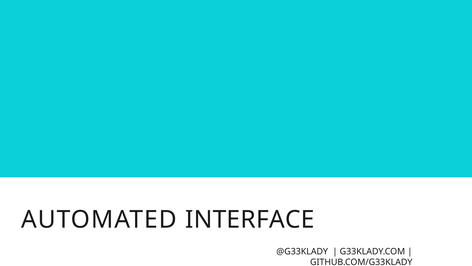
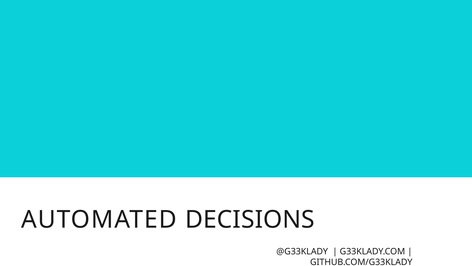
INTERFACE: INTERFACE -> DECISIONS (250, 219)
